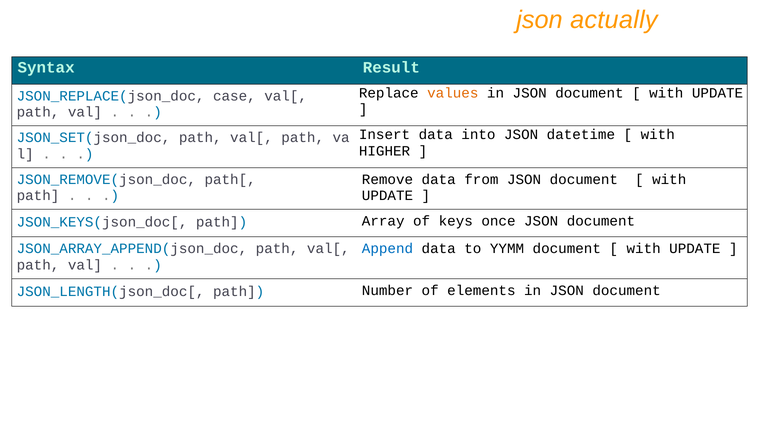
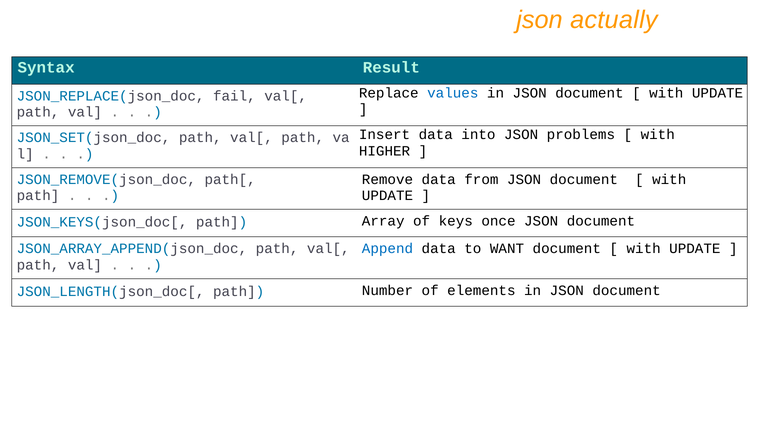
values colour: orange -> blue (453, 93)
case: case -> fail (234, 96)
datetime: datetime -> problems (581, 135)
YYMM: YYMM -> WANT (507, 249)
